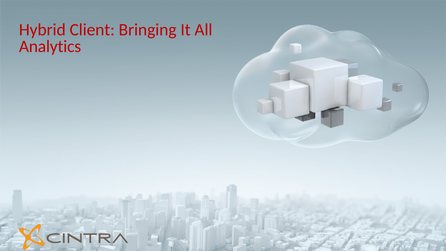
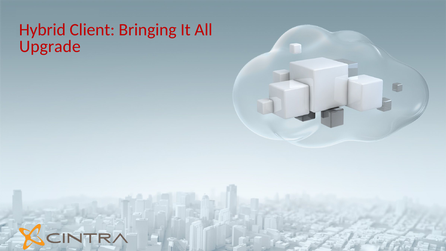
Analytics: Analytics -> Upgrade (50, 46)
